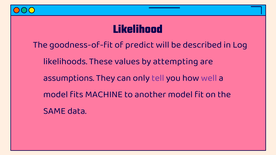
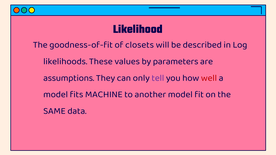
predict: predict -> closets (140, 45)
attempting: attempting -> parameters (176, 61)
well colour: purple -> red (209, 78)
